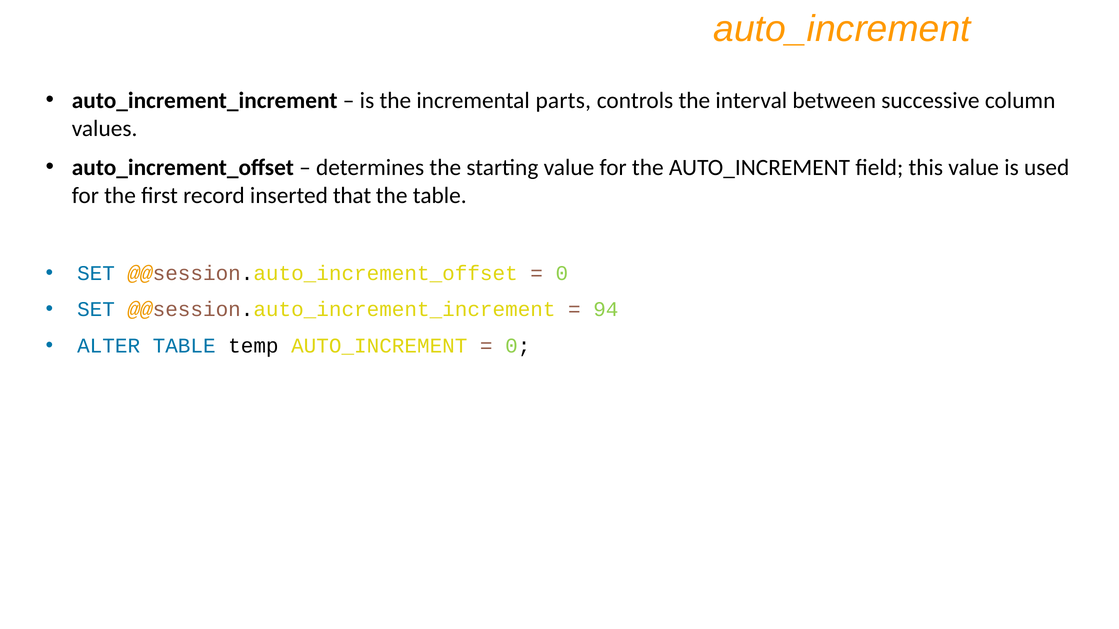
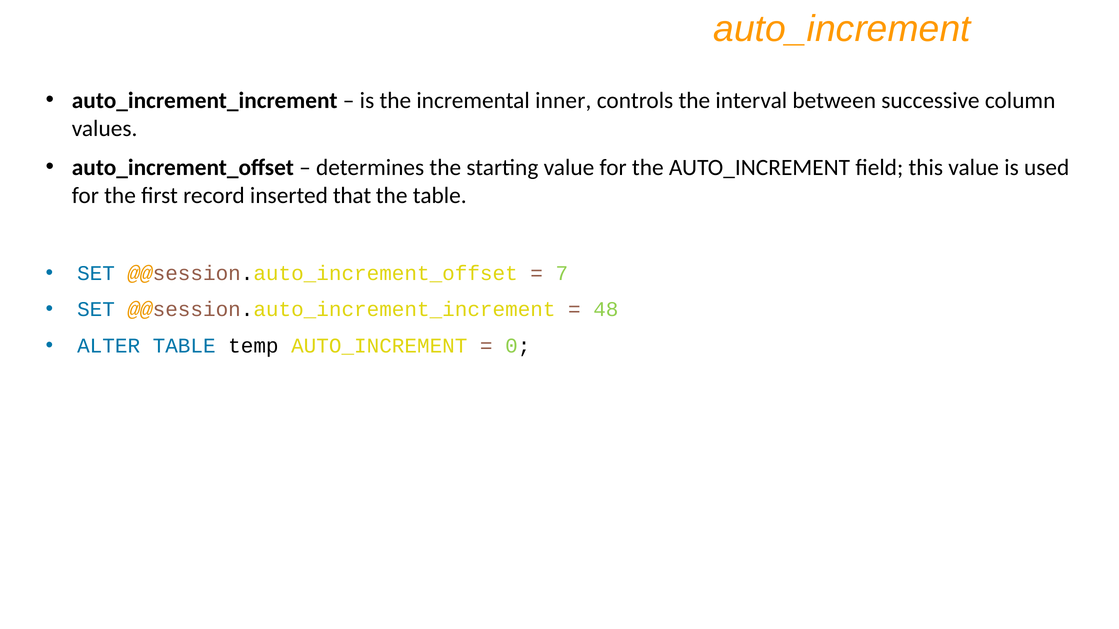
parts: parts -> inner (563, 101)
0: 0 -> 7 (562, 273)
94: 94 -> 48 (606, 310)
